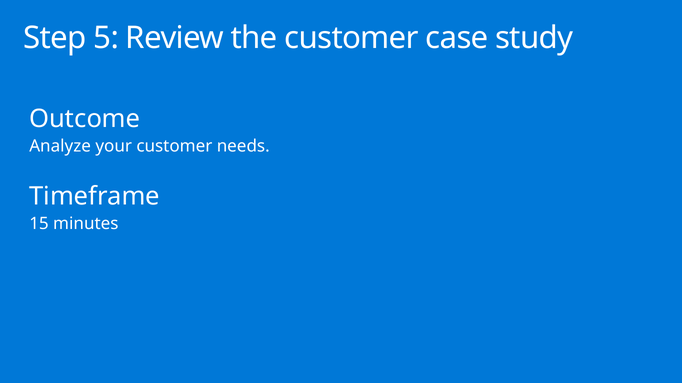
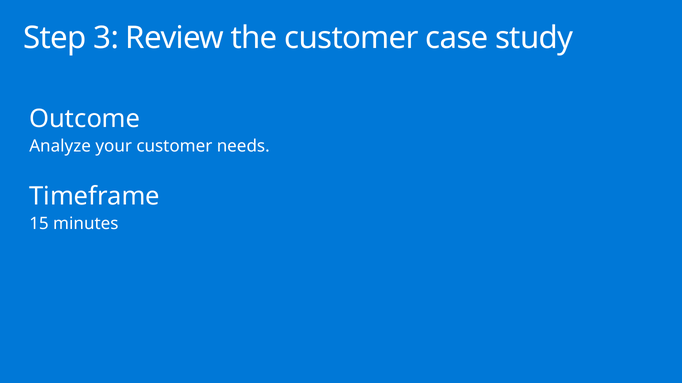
5: 5 -> 3 (106, 38)
